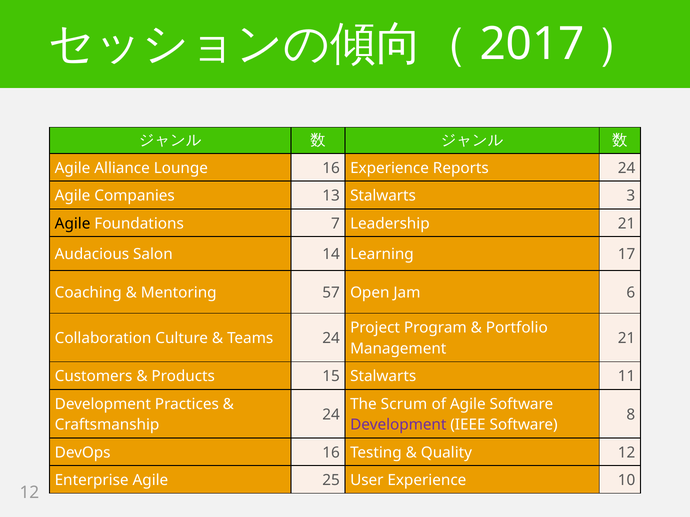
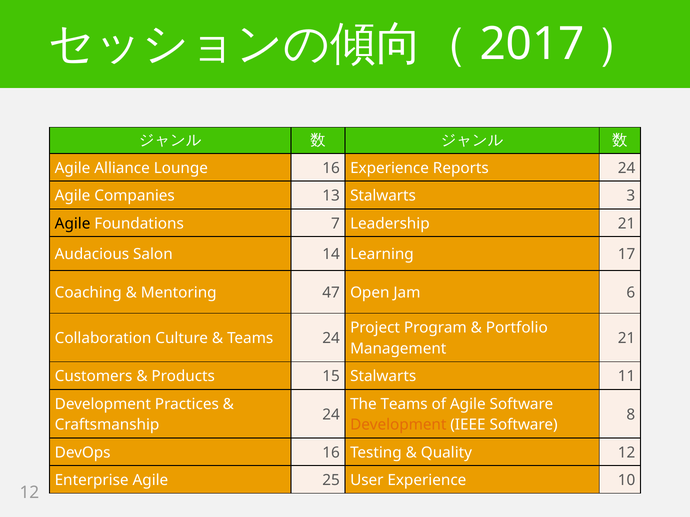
57: 57 -> 47 (331, 293)
The Scrum: Scrum -> Teams (404, 405)
Development colour: purple -> orange (398, 425)
